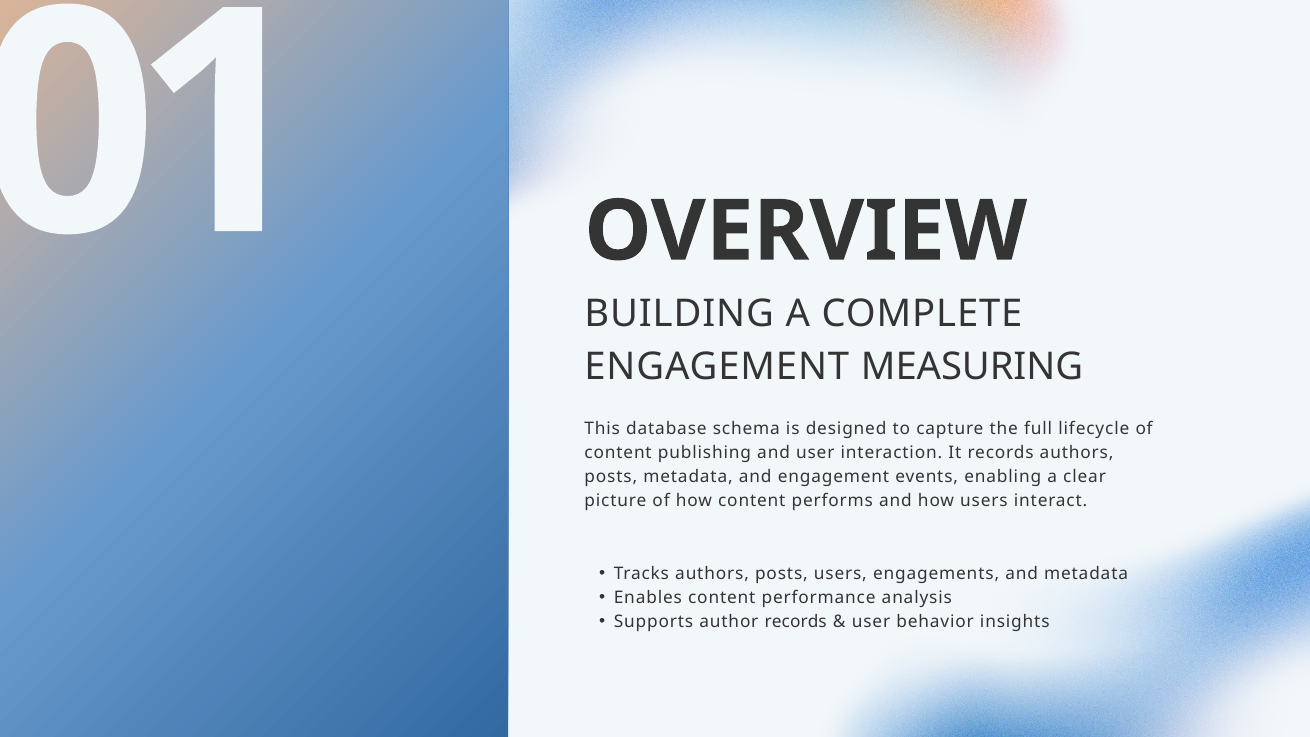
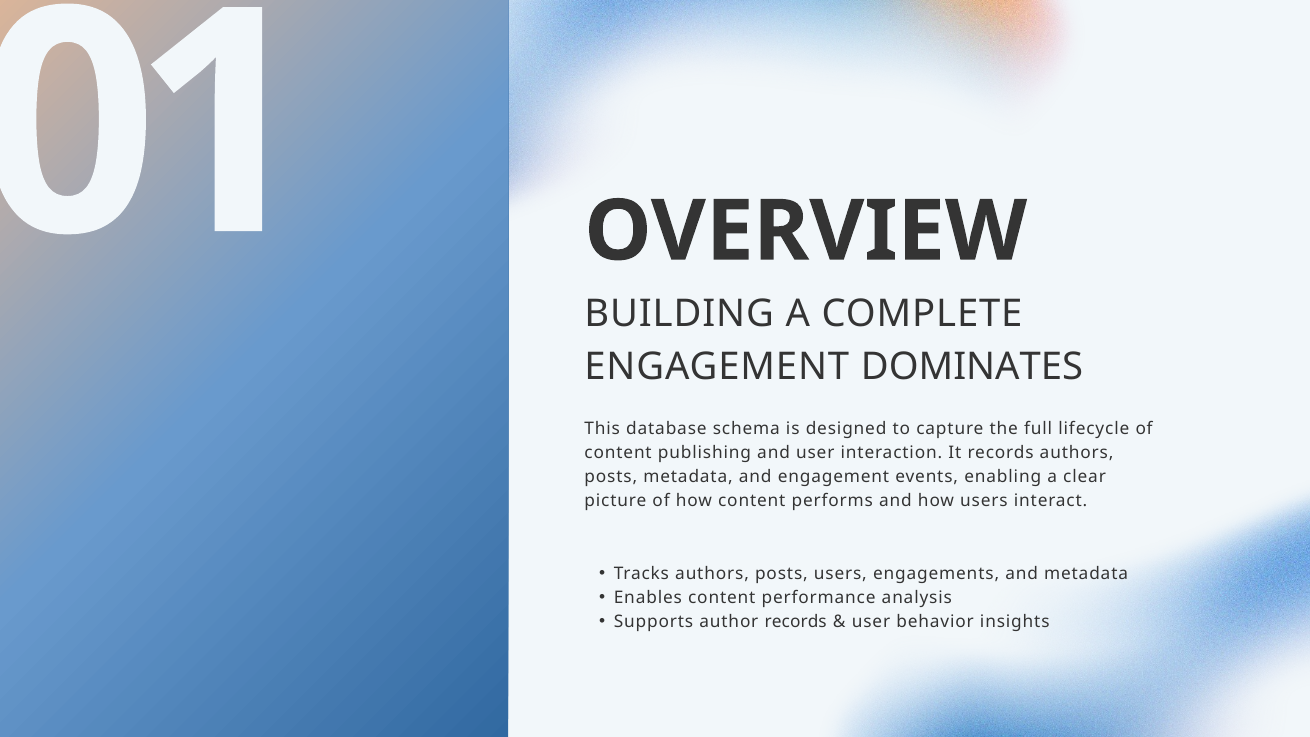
MEASURING: MEASURING -> DOMINATES (972, 367)
